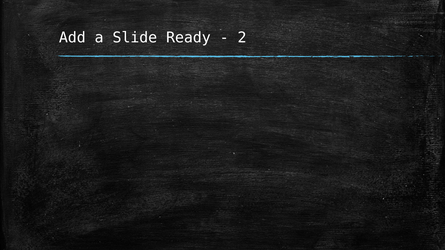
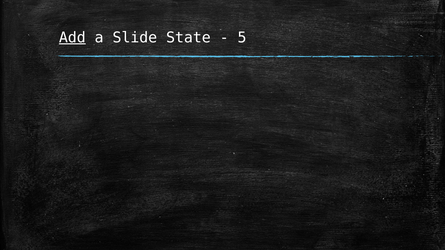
Add underline: none -> present (72, 38)
Ready: Ready -> State (188, 38)
2: 2 -> 5 (242, 38)
